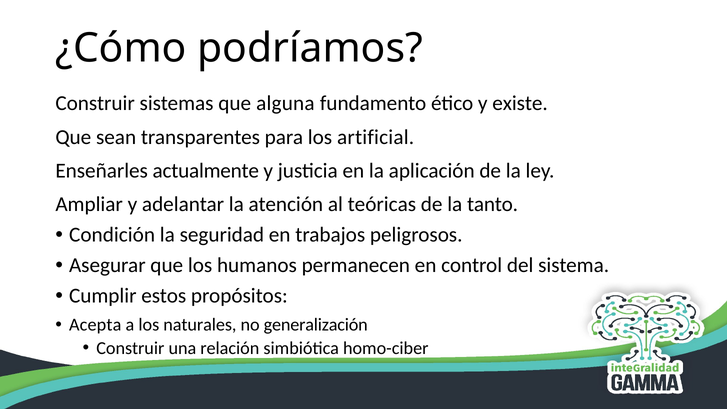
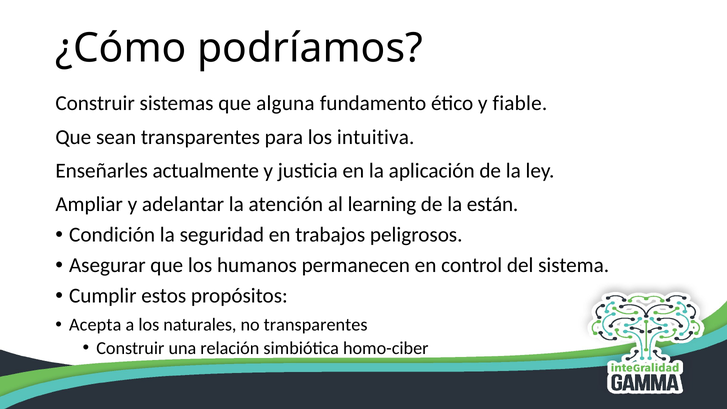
existe: existe -> fiable (520, 103)
artificial: artificial -> intuitiva (376, 137)
teóricas: teóricas -> learning (382, 204)
tanto: tanto -> están (493, 204)
no generalización: generalización -> transparentes (316, 325)
